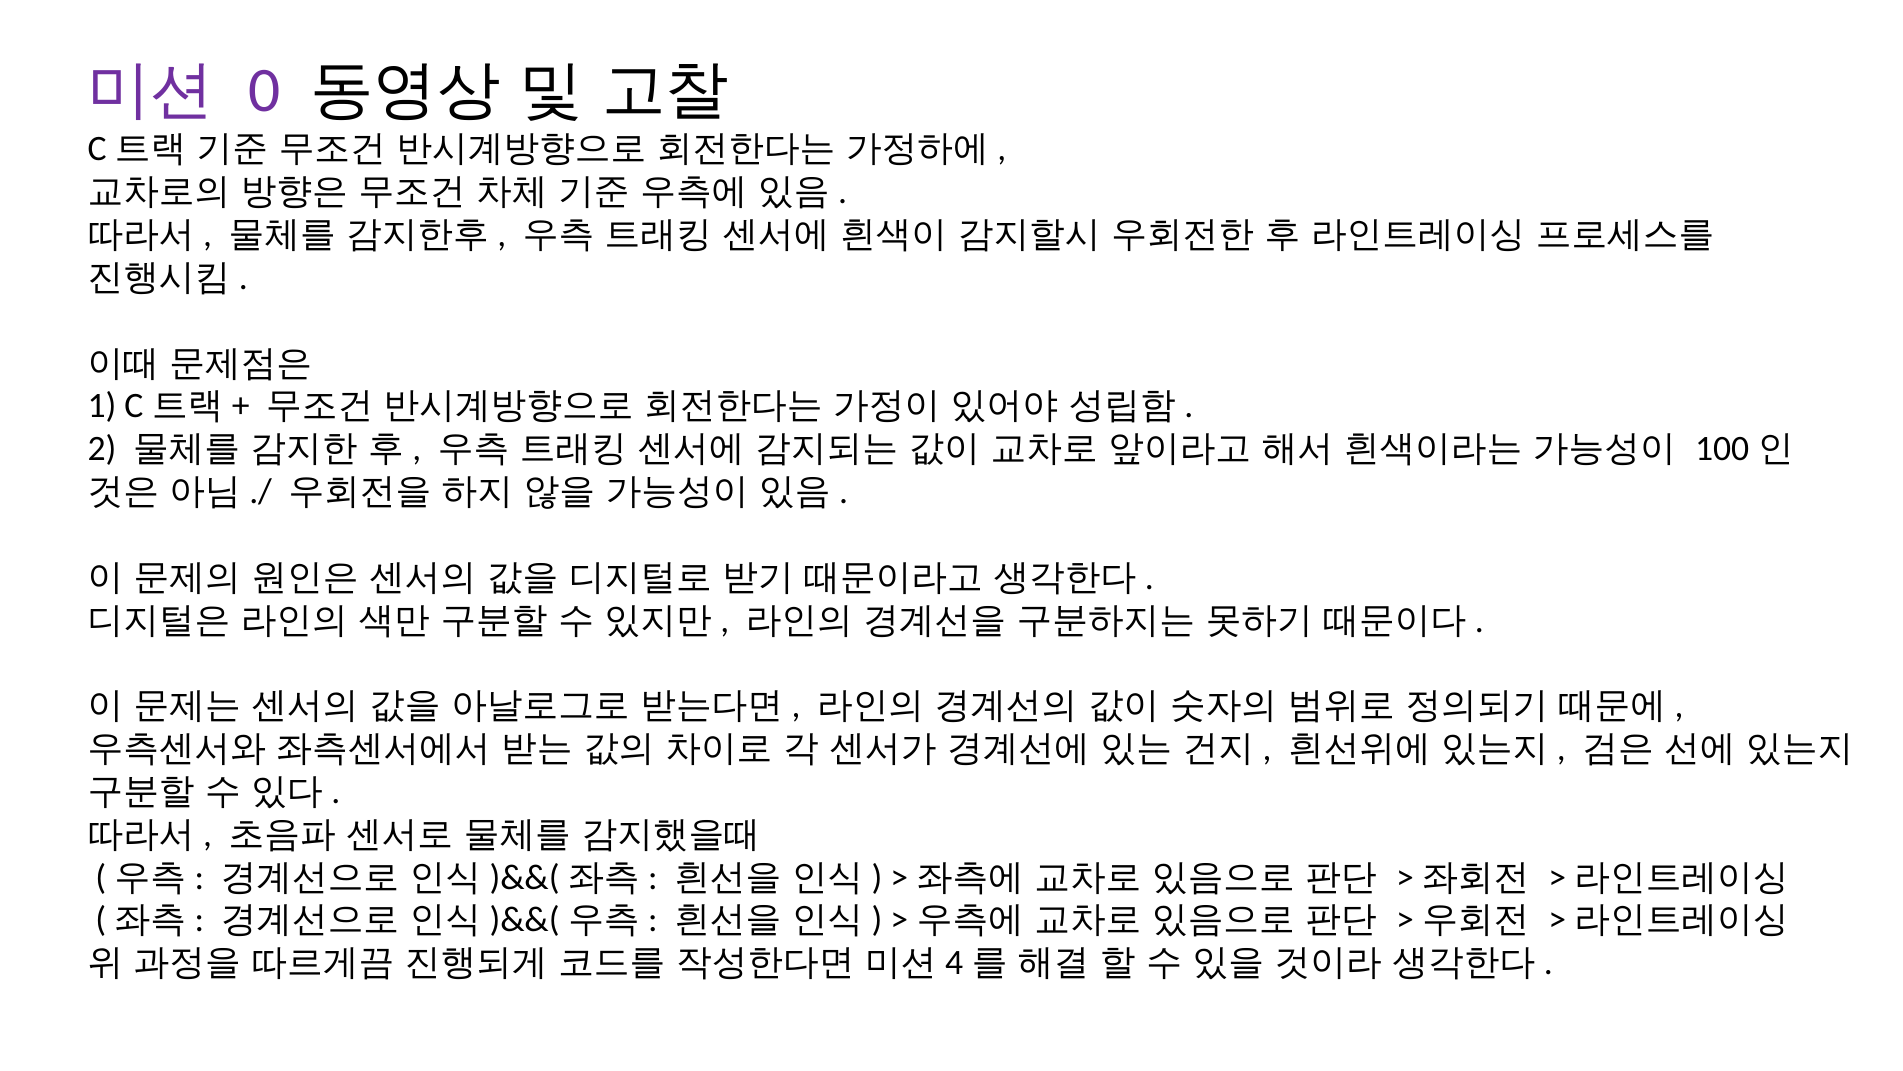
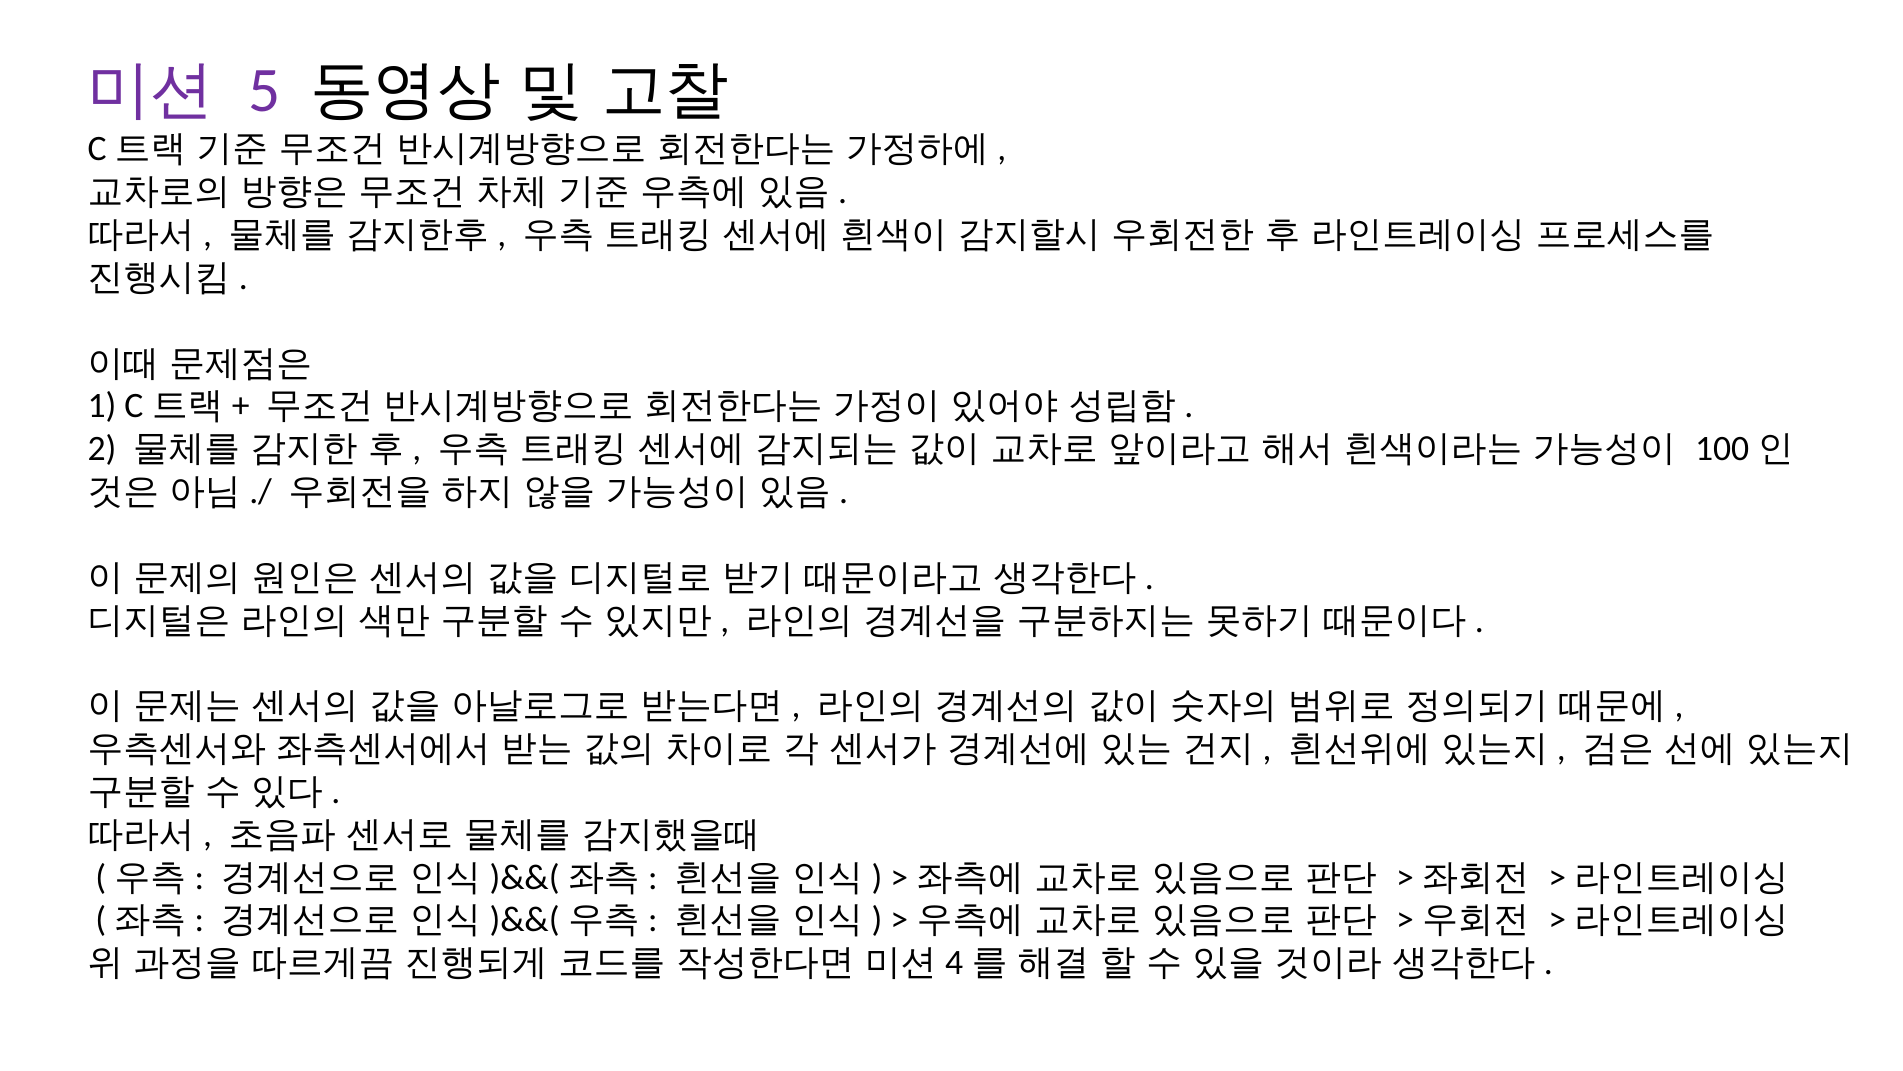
0: 0 -> 5 (265, 90)
